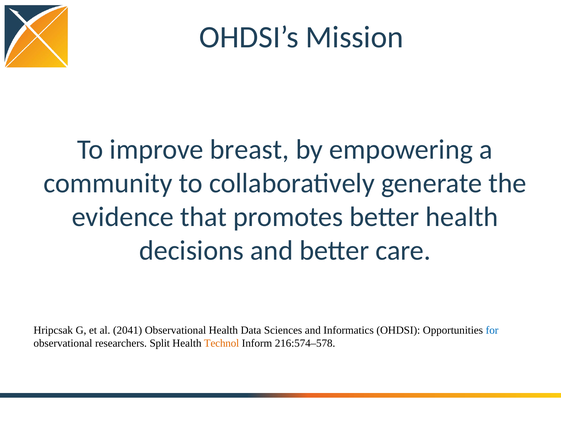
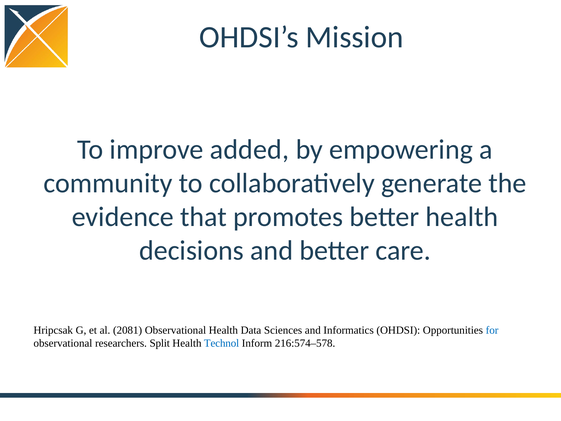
breast: breast -> added (249, 150)
2041: 2041 -> 2081 (128, 330)
Technol colour: orange -> blue (222, 343)
